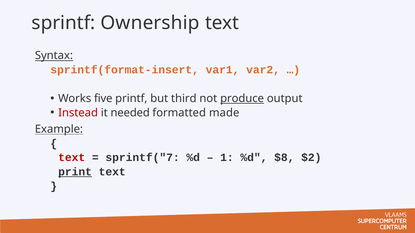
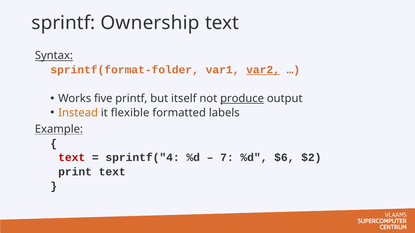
sprintf(format-insert: sprintf(format-insert -> sprintf(format-folder (125, 70)
var2 underline: none -> present (263, 70)
third: third -> itself (184, 99)
Instead colour: red -> orange (78, 113)
needed: needed -> flexible (130, 113)
made: made -> labels (224, 113)
sprintf("7: sprintf("7 -> sprintf("4 (143, 158)
1: 1 -> 7 (227, 158)
$8: $8 -> $6 (284, 158)
print underline: present -> none (75, 172)
